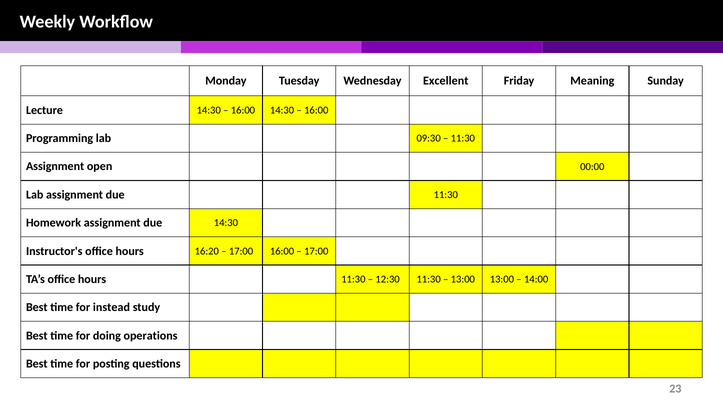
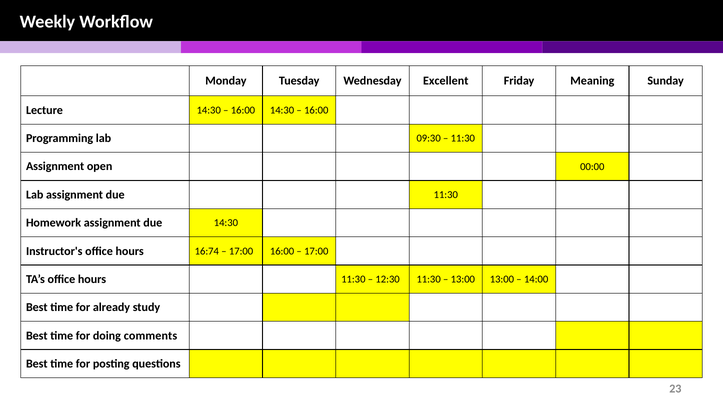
16:20: 16:20 -> 16:74 (207, 251)
instead: instead -> already (111, 307)
operations: operations -> comments (150, 335)
